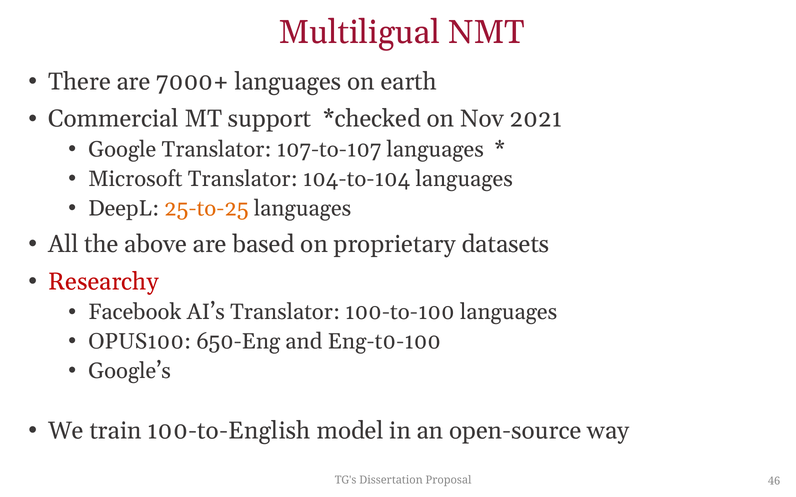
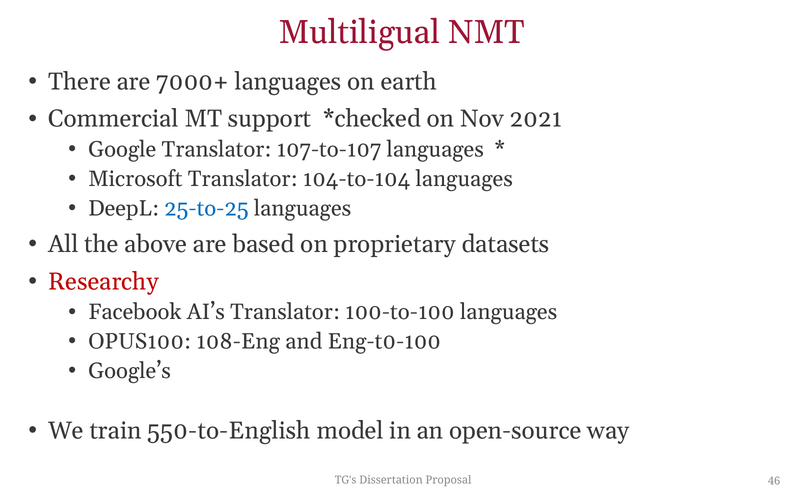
25-to-25 colour: orange -> blue (206, 208)
650-Eng: 650-Eng -> 108-Eng (238, 342)
100-to-English: 100-to-English -> 550-to-English (229, 431)
